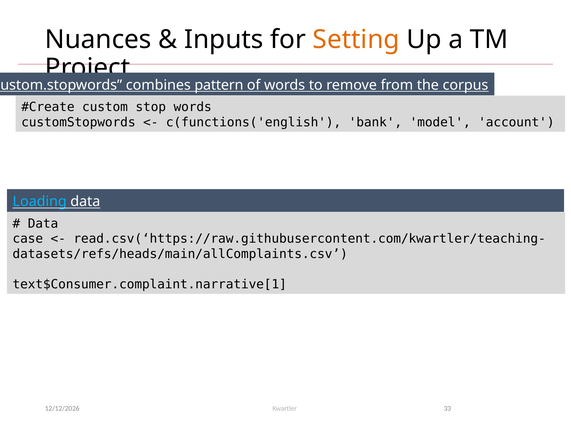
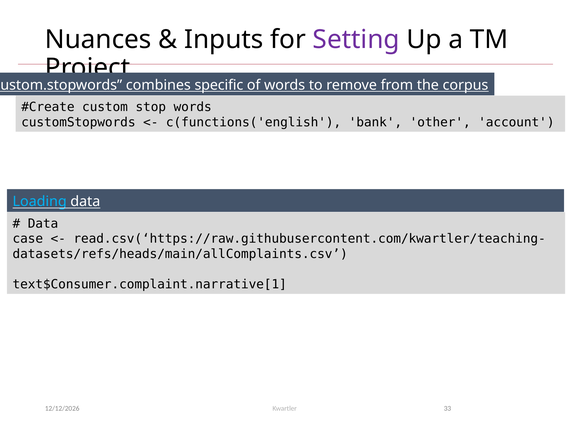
Setting colour: orange -> purple (356, 40)
pattern: pattern -> specific (219, 85)
model: model -> other (440, 122)
